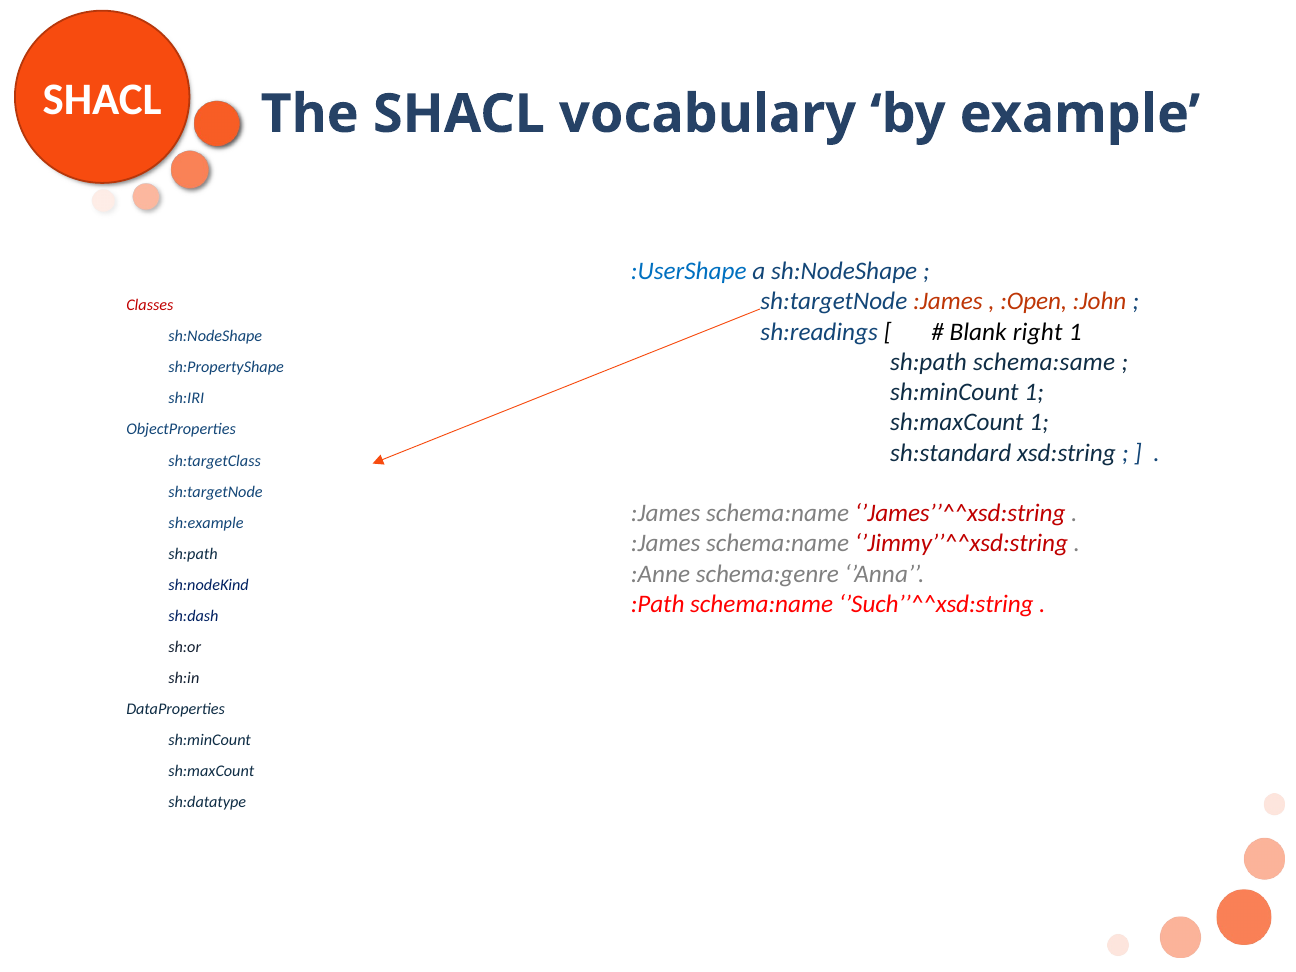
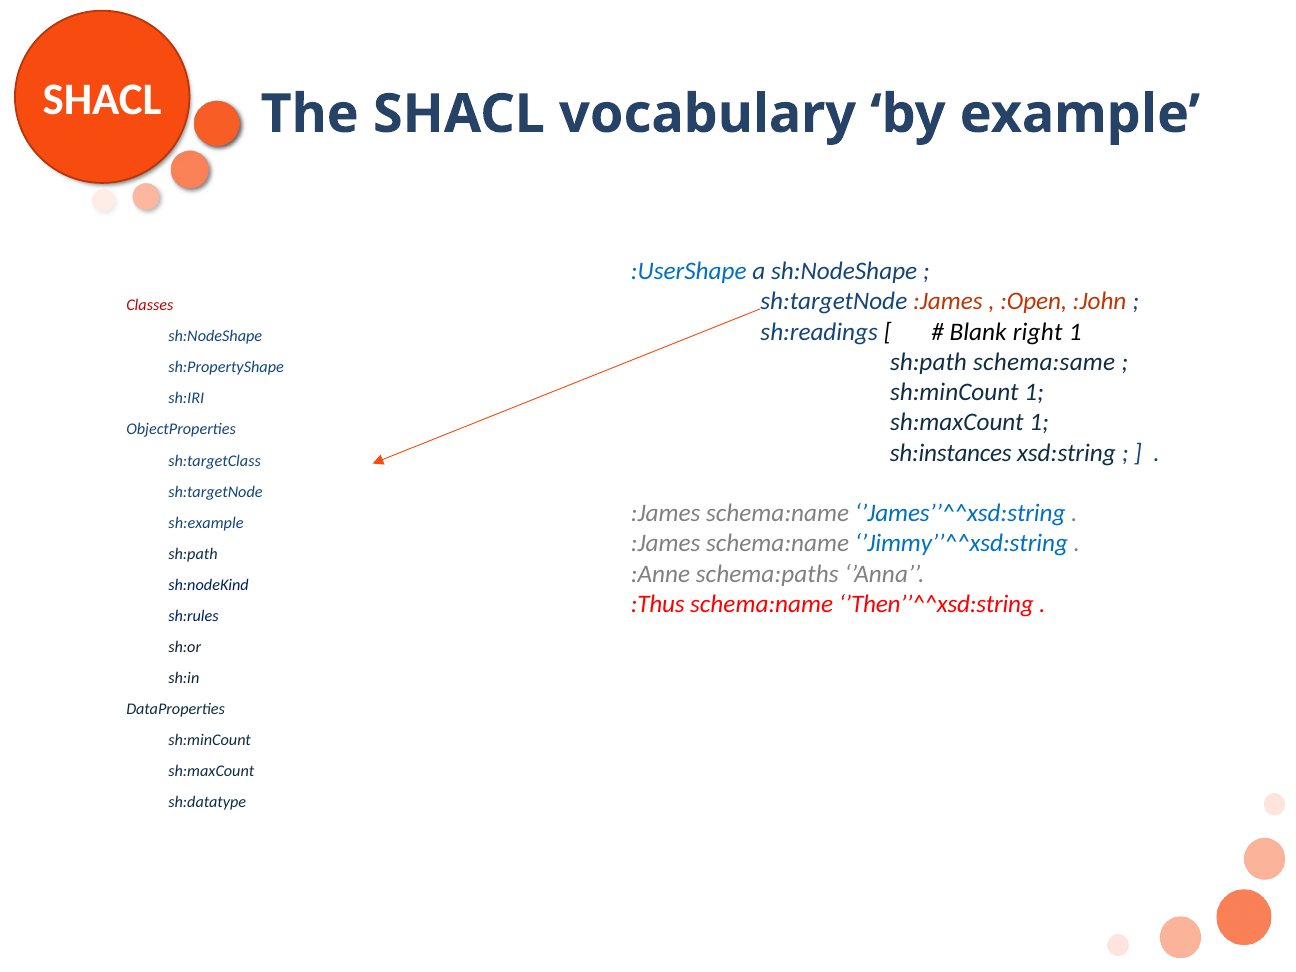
sh:standard: sh:standard -> sh:instances (951, 453)
’James’’^^xsd:string colour: red -> blue (960, 513)
’Jimmy’’^^xsd:string colour: red -> blue (961, 544)
schema:genre: schema:genre -> schema:paths (767, 574)
:Path: :Path -> :Thus (658, 604)
’Such’’^^xsd:string: ’Such’’^^xsd:string -> ’Then’’^^xsd:string (936, 604)
sh:dash: sh:dash -> sh:rules (193, 616)
